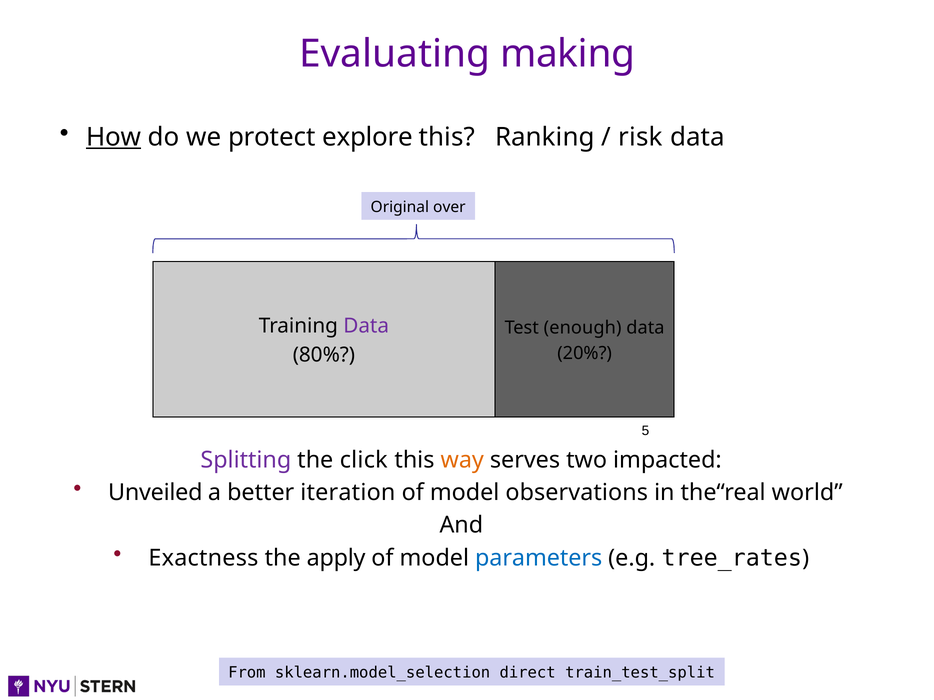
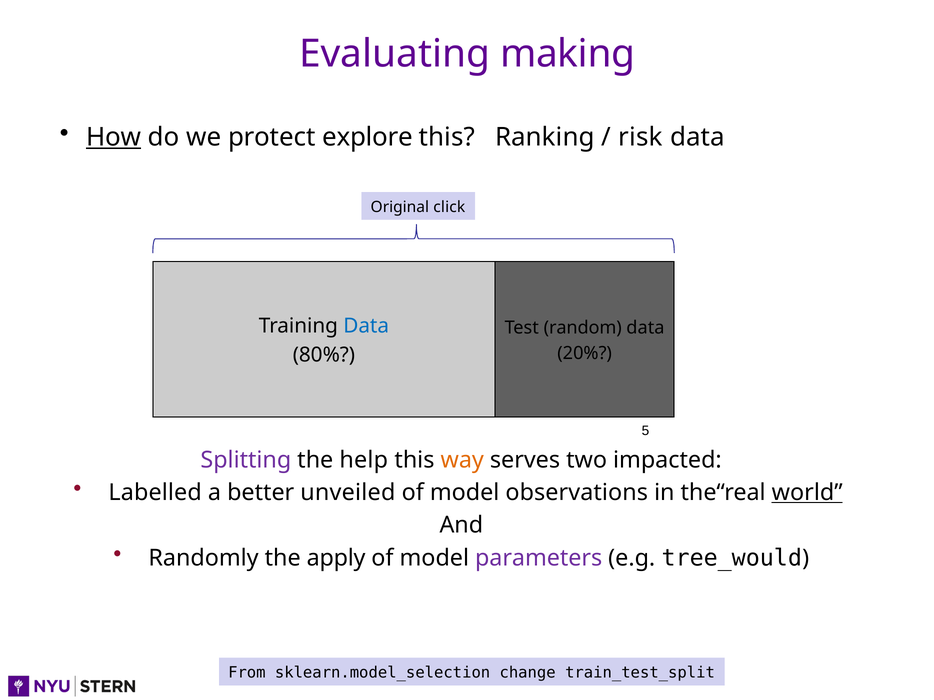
over: over -> click (449, 207)
Data colour: purple -> blue (366, 326)
enough: enough -> random (583, 328)
click: click -> help (364, 460)
Unveiled: Unveiled -> Labelled (155, 493)
iteration: iteration -> unveiled (348, 493)
world underline: none -> present (807, 493)
Exactness: Exactness -> Randomly (204, 558)
parameters colour: blue -> purple (539, 558)
tree_rates: tree_rates -> tree_would (732, 558)
direct: direct -> change (528, 673)
